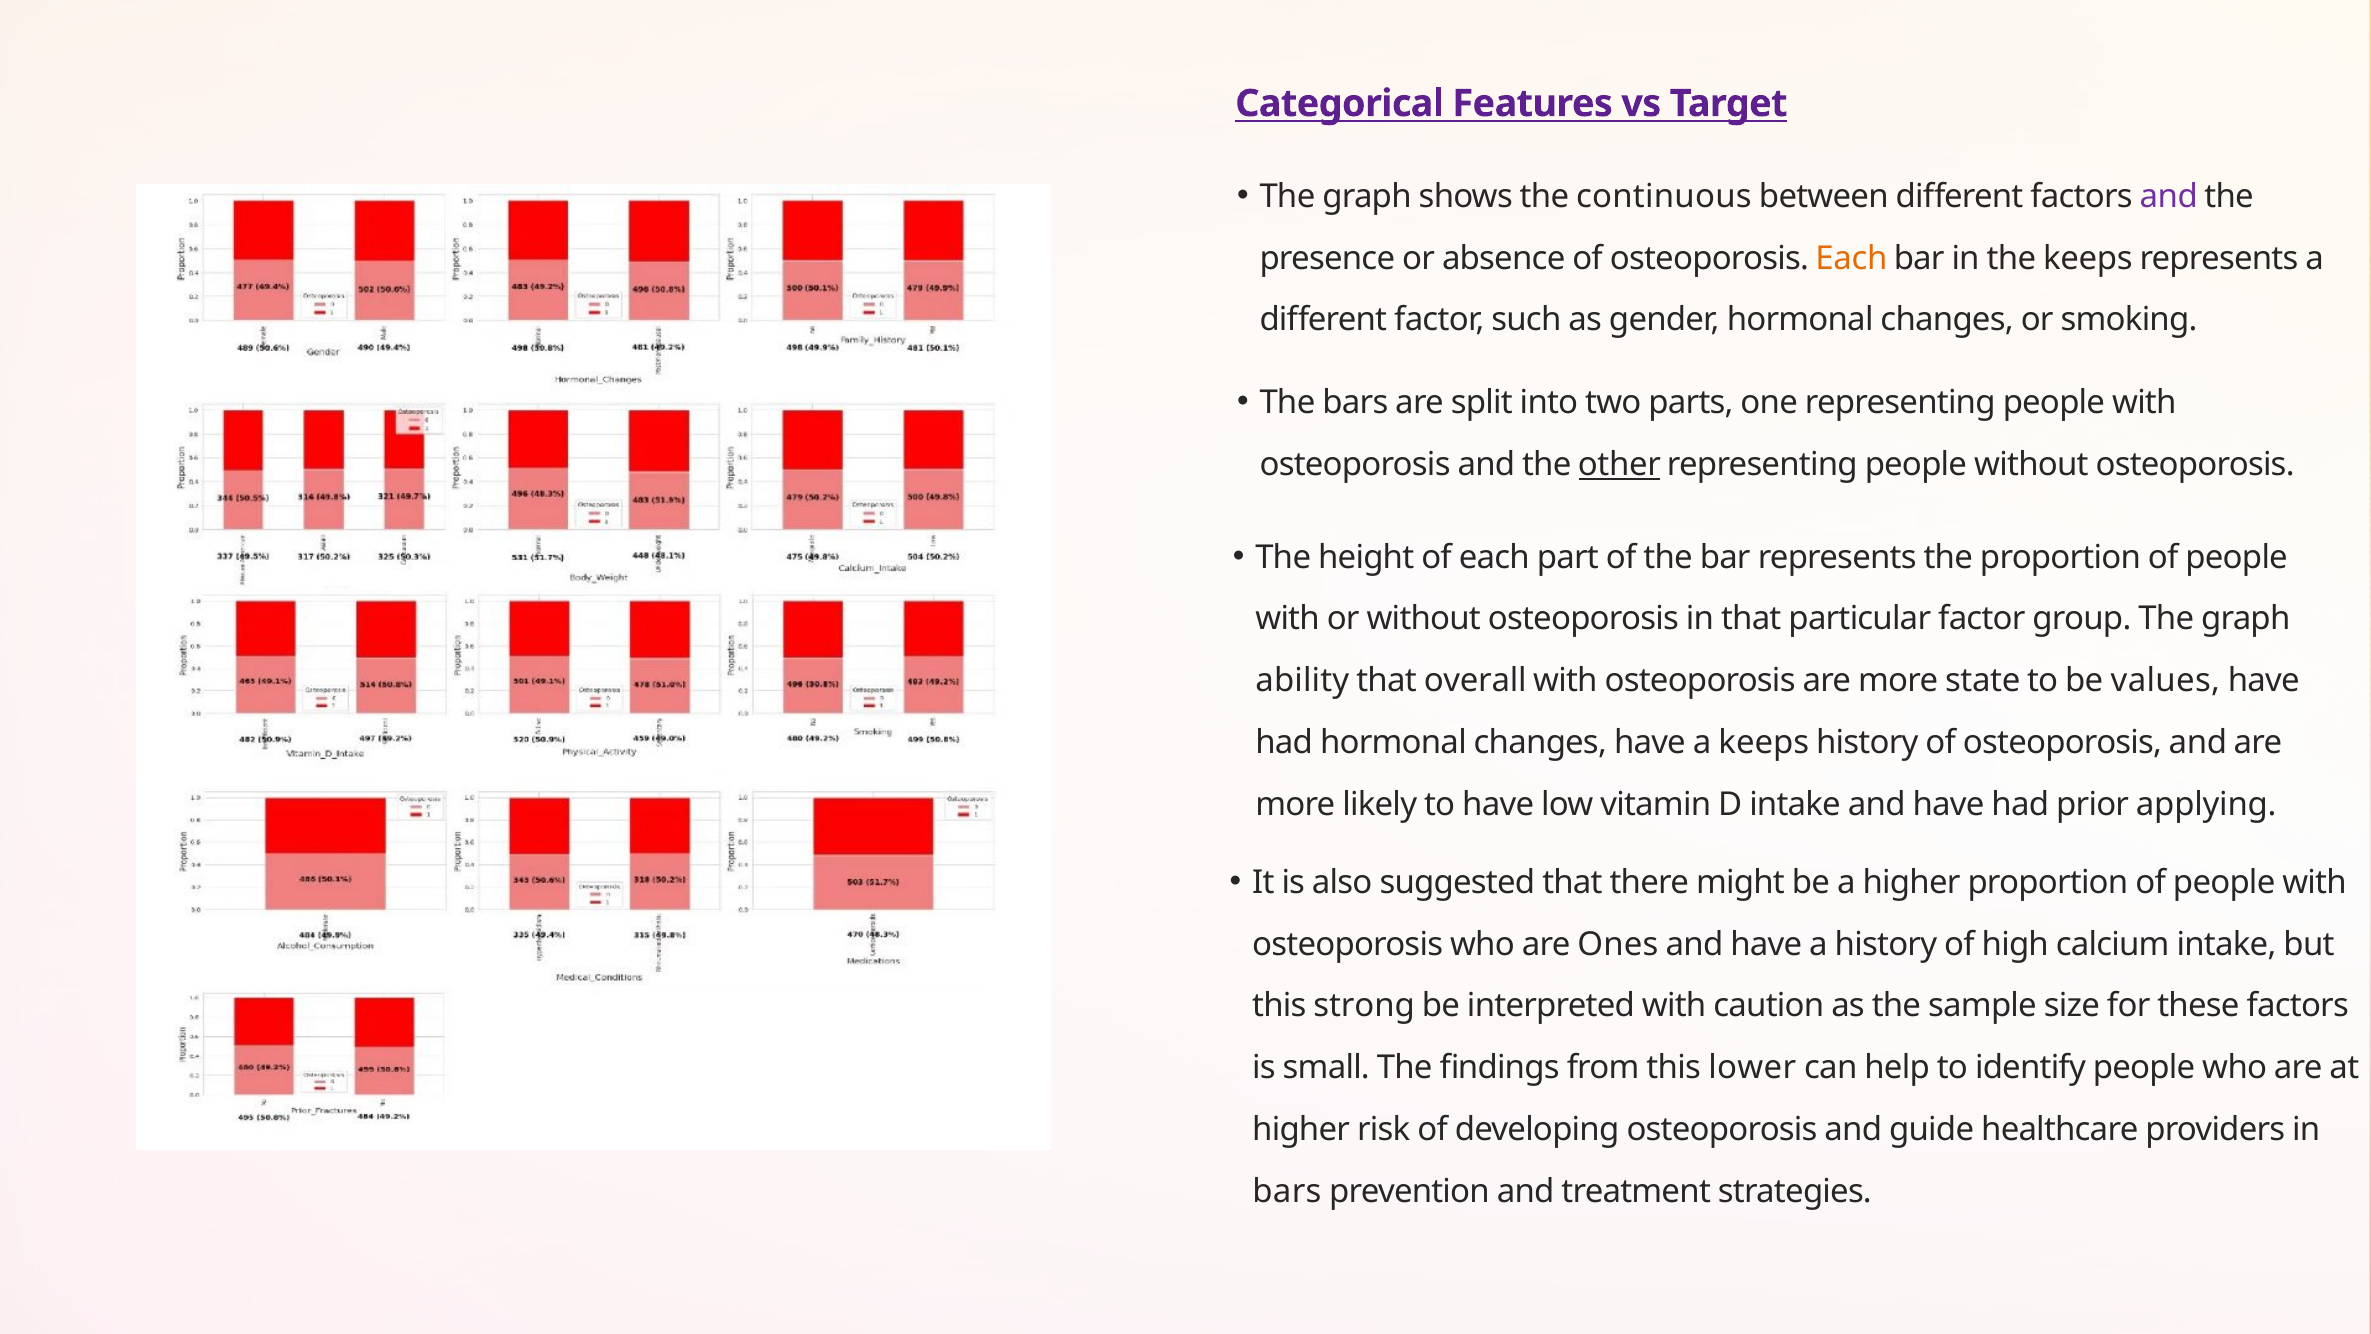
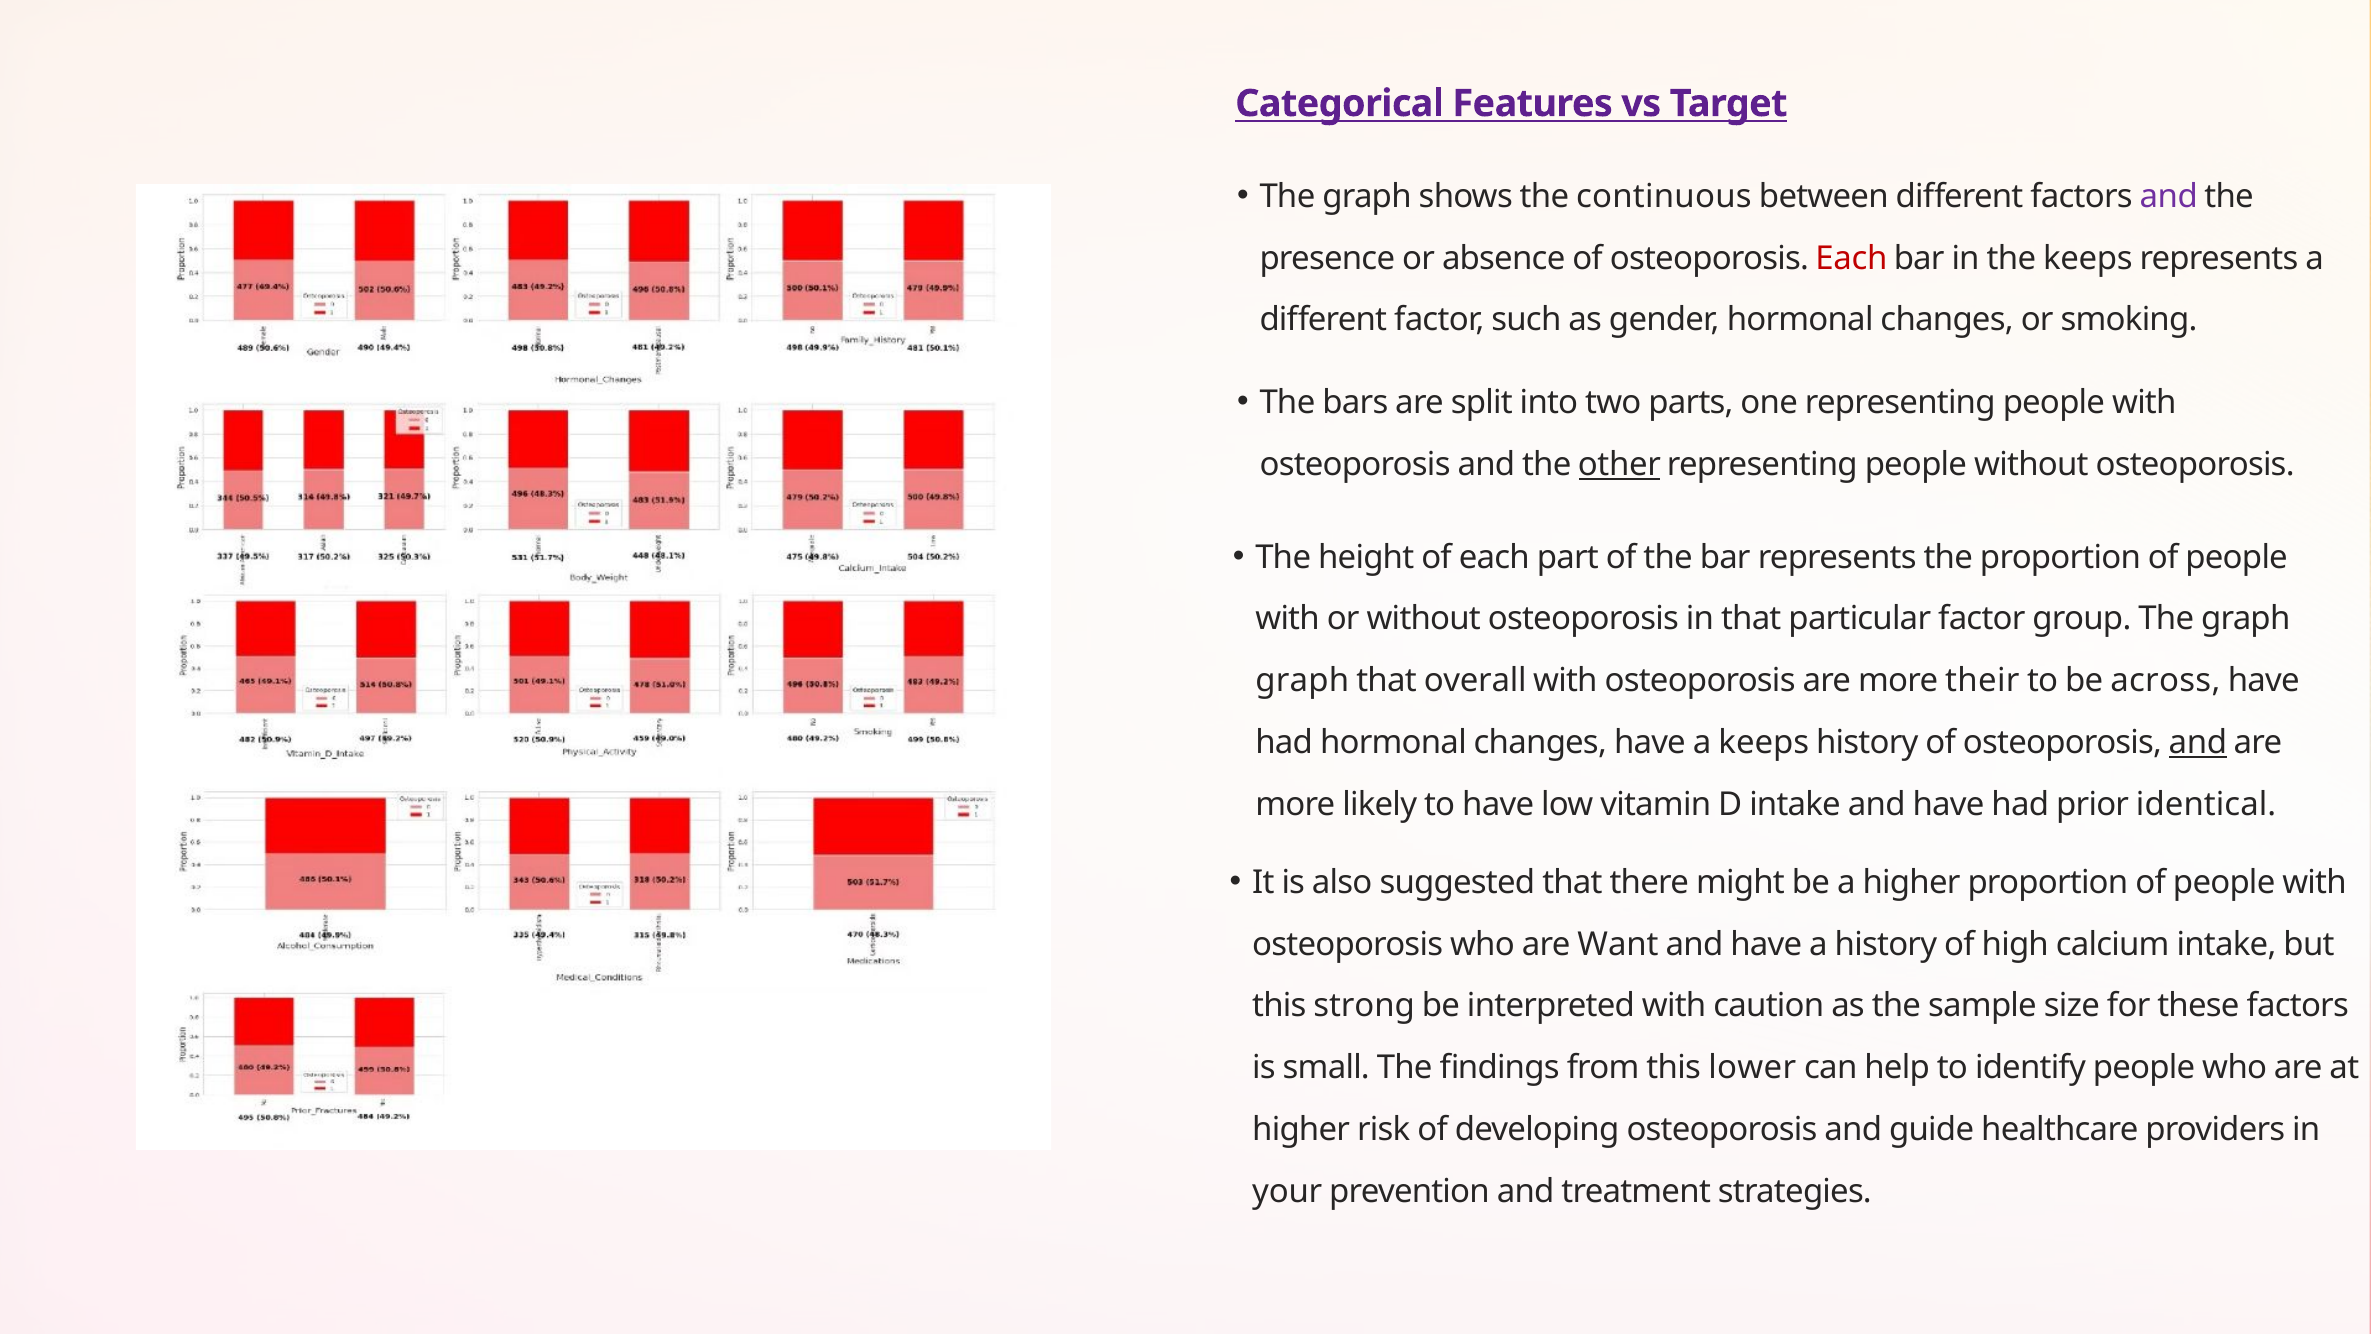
Each colour: orange -> red (1851, 258)
ability: ability -> graph (1302, 681)
state: state -> their (1982, 681)
values: values -> across (2165, 681)
and underline: none -> present (2198, 742)
applying: applying -> identical (2206, 804)
Ones: Ones -> Want (1618, 944)
bars: bars -> your (1287, 1191)
